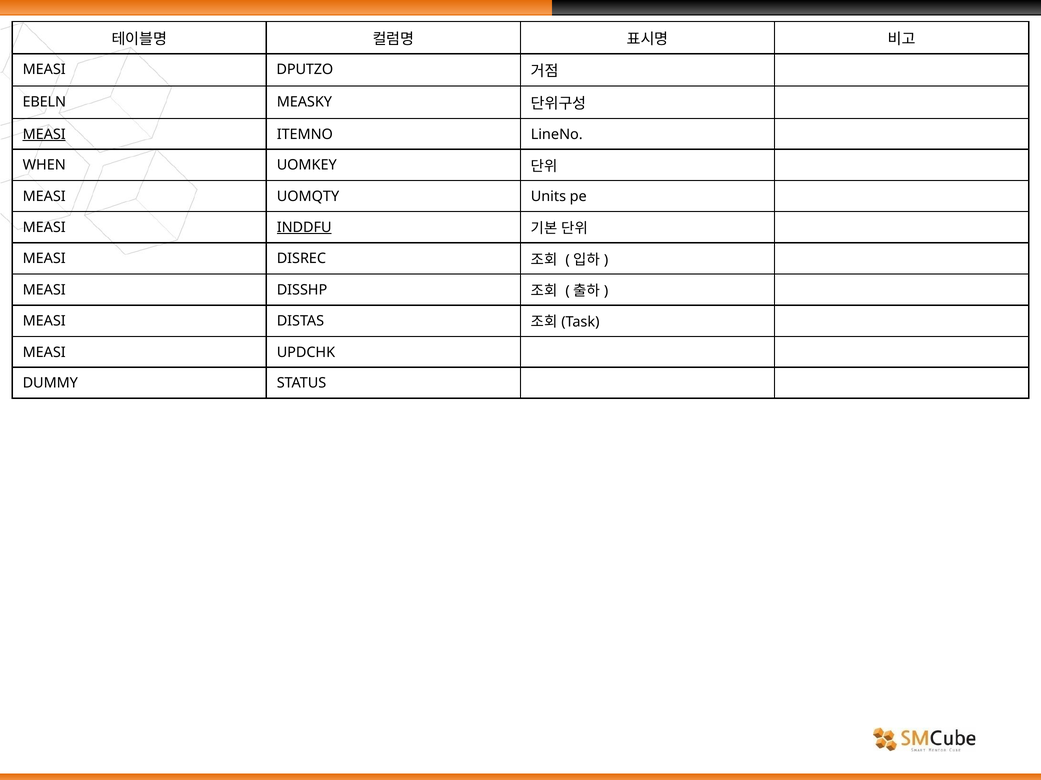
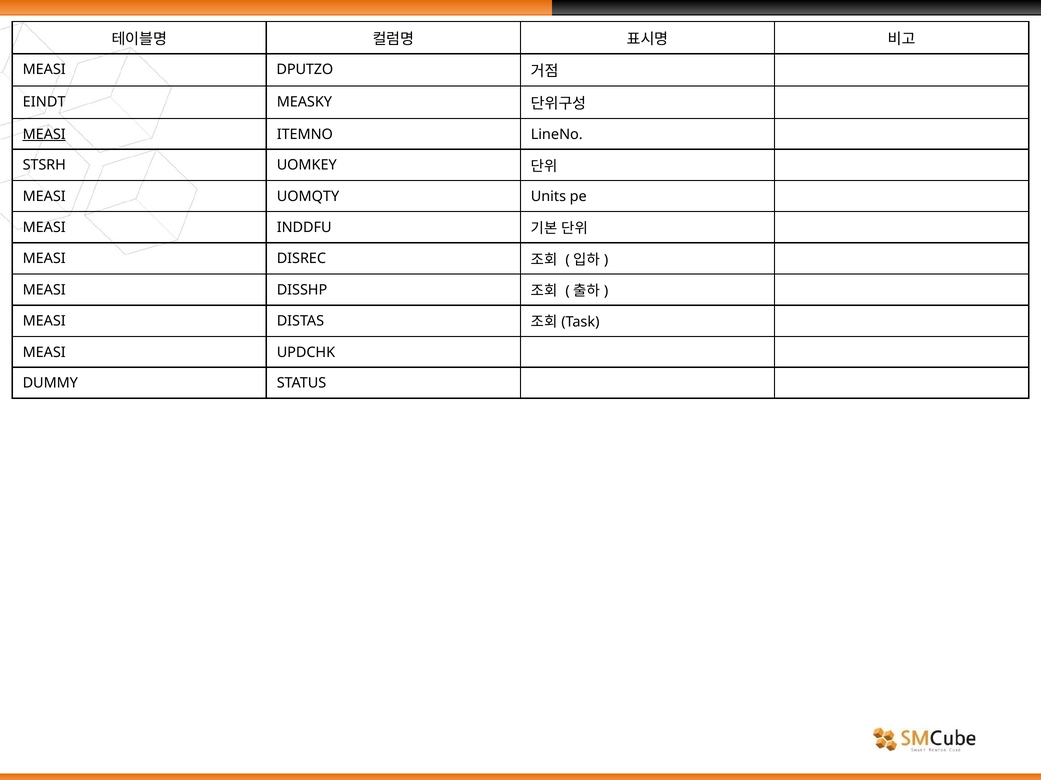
EBELN: EBELN -> EINDT (44, 102)
WHEN: WHEN -> STSRH (44, 165)
INDDFU underline: present -> none (304, 228)
